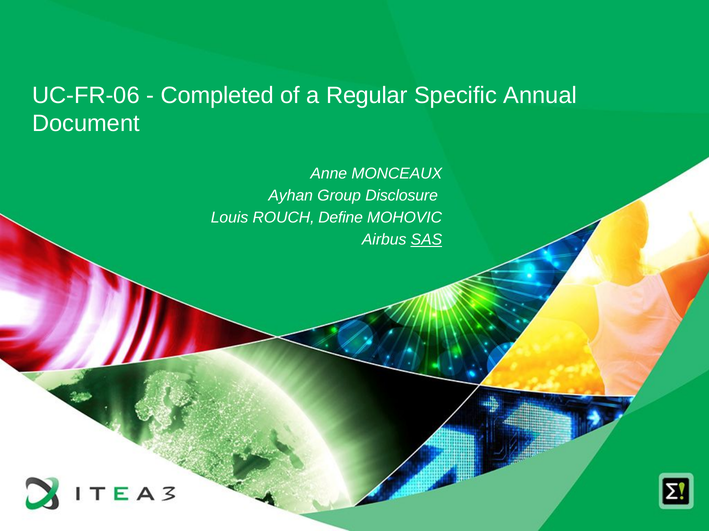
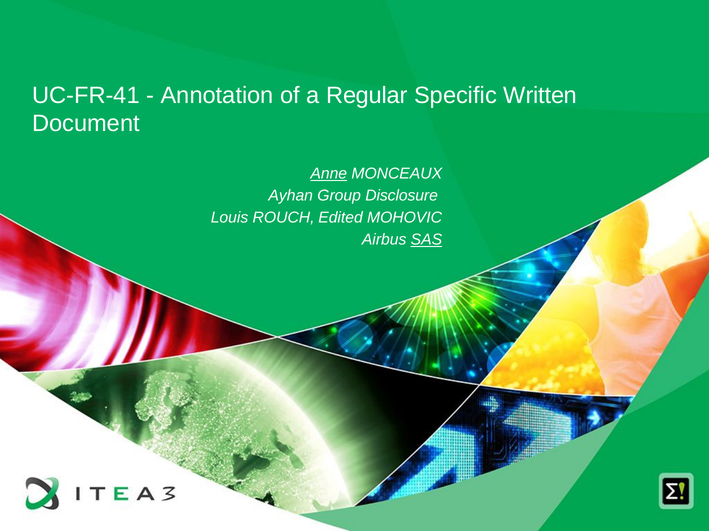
UC-FR-06: UC-FR-06 -> UC-FR-41 (86, 95)
Completed: Completed -> Annotation (217, 95)
Annual: Annual -> Written (540, 95)
Anne underline: none -> present (329, 174)
Define: Define -> Edited (341, 218)
